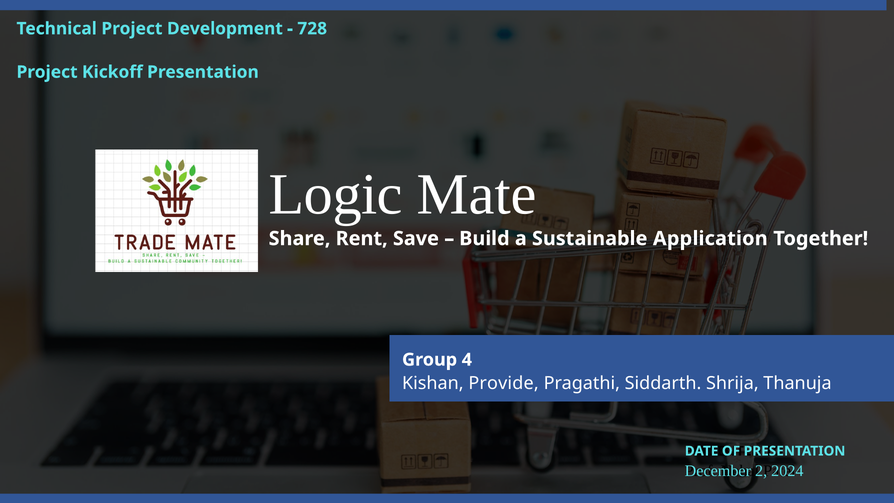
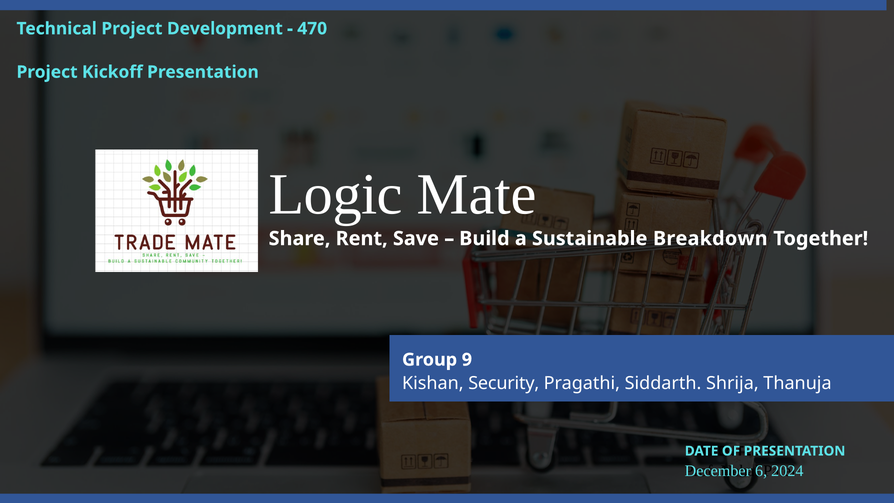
728: 728 -> 470 (312, 29)
Application: Application -> Breakdown (710, 239)
4: 4 -> 9 (467, 360)
Provide: Provide -> Security (504, 383)
2: 2 -> 6 (761, 471)
